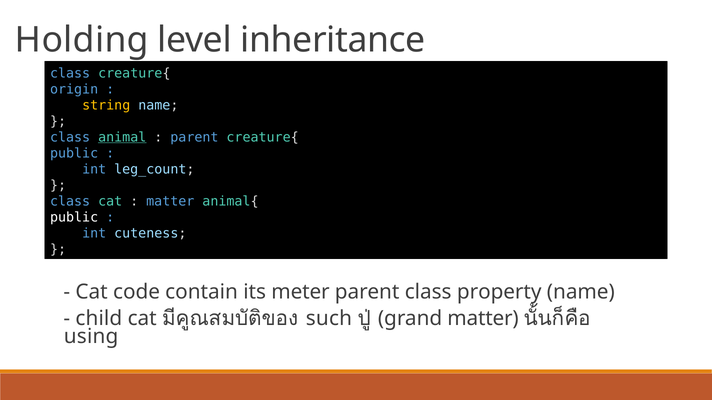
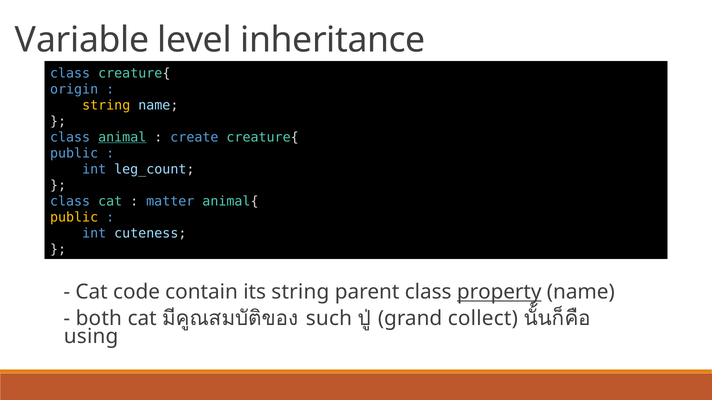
Holding: Holding -> Variable (82, 40)
parent: parent -> create (194, 137)
public colour: white -> yellow (74, 217)
its meter: meter -> string (300, 292)
property underline: none -> present (499, 292)
child: child -> both (99, 319)
grand matter: matter -> collect (483, 319)
